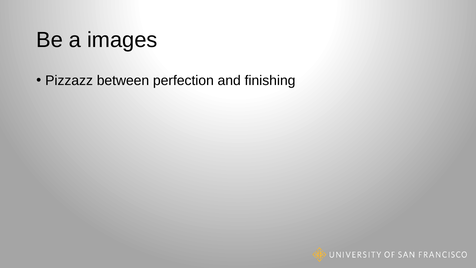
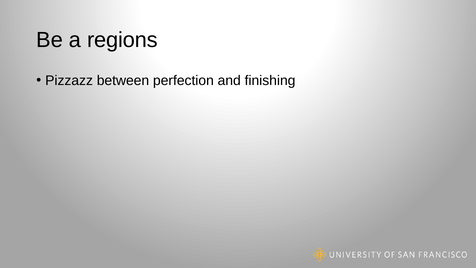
images: images -> regions (122, 40)
